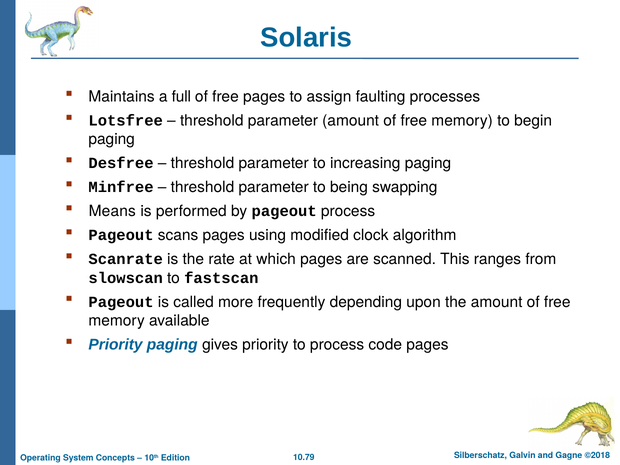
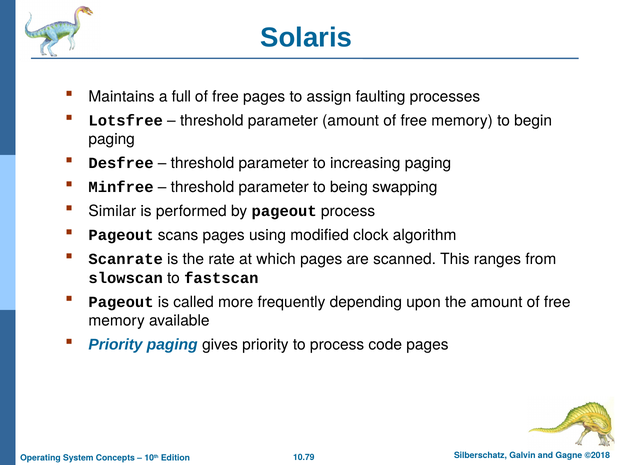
Means: Means -> Similar (112, 211)
